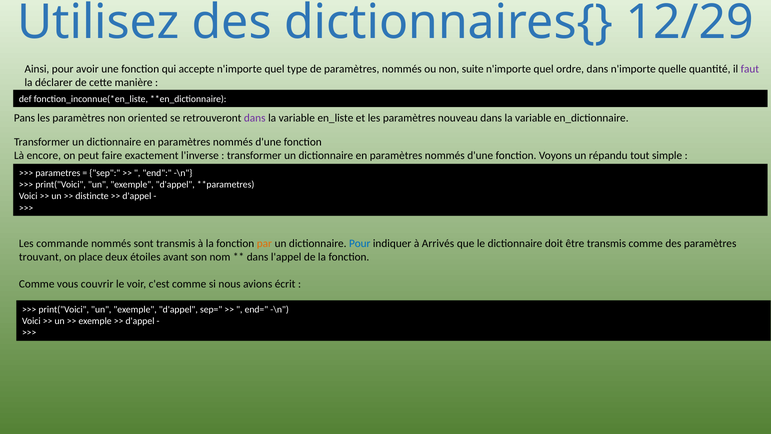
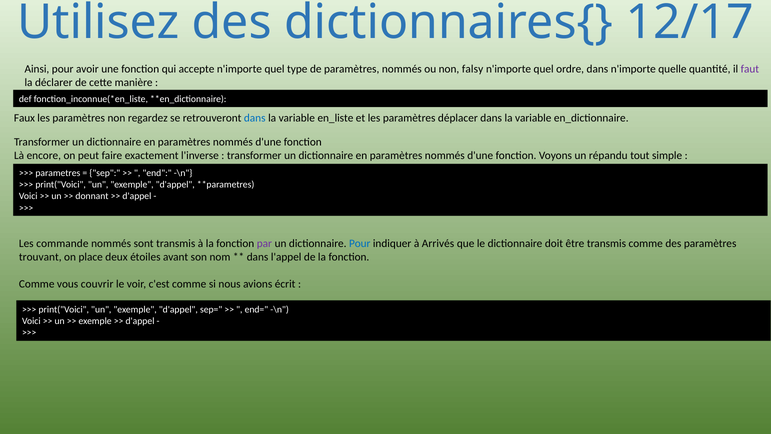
12/29: 12/29 -> 12/17 (690, 22)
suite: suite -> falsy (473, 69)
Pans: Pans -> Faux (24, 118)
oriented: oriented -> regardez (148, 118)
dans colour: purple -> blue (255, 118)
nouveau: nouveau -> déplacer (458, 118)
distincte: distincte -> donnant (92, 196)
par colour: orange -> purple (264, 243)
